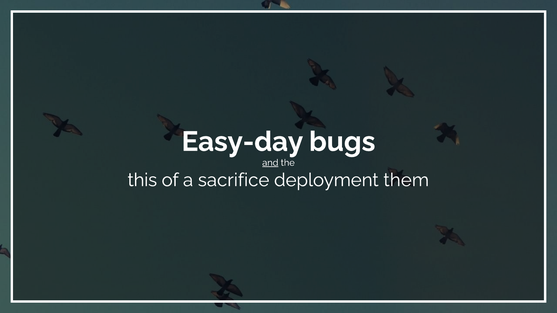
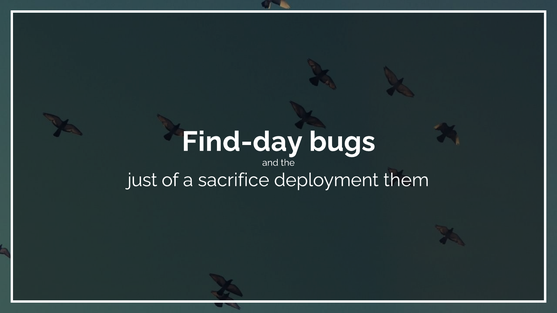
Easy-day: Easy-day -> Find-day (242, 142)
and underline: present -> none (270, 163)
this: this -> just (142, 180)
